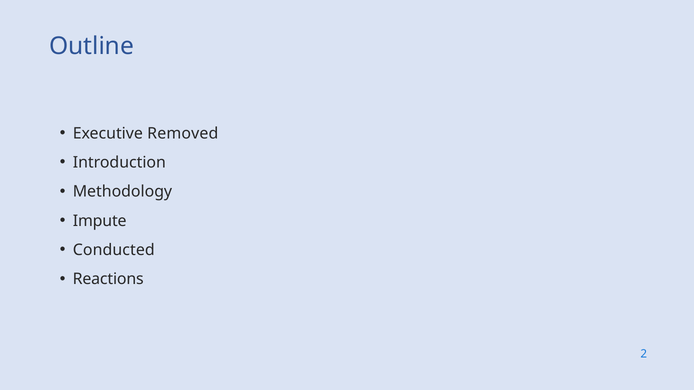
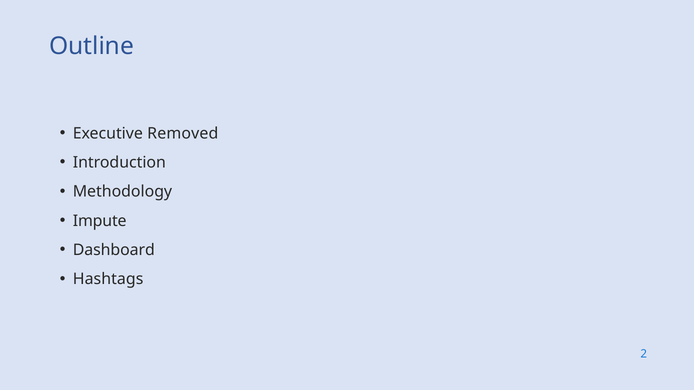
Conducted: Conducted -> Dashboard (114, 250)
Reactions: Reactions -> Hashtags (108, 279)
